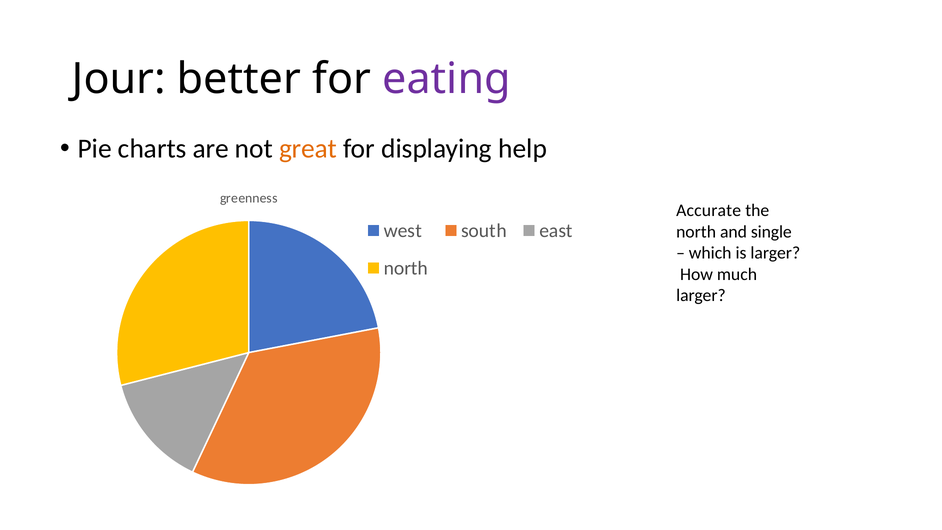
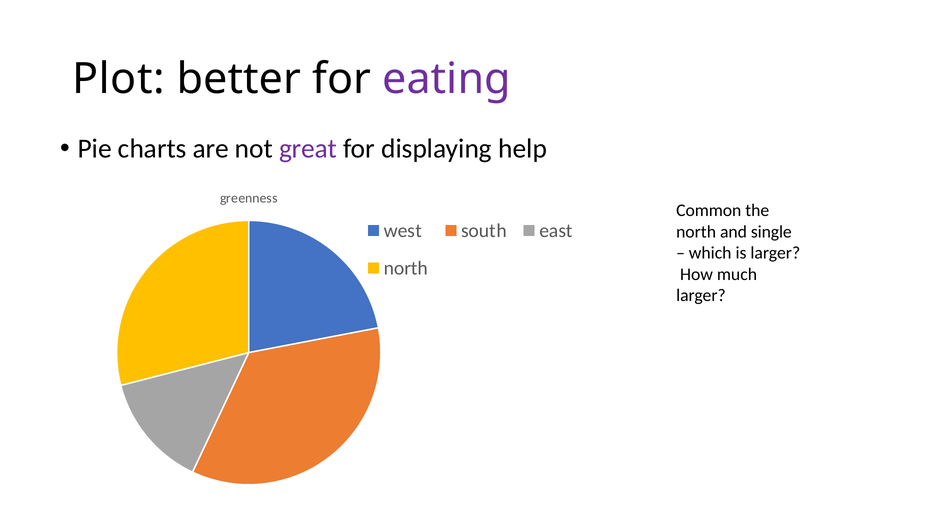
Jour: Jour -> Plot (118, 79)
great colour: orange -> purple (308, 149)
Accurate: Accurate -> Common (709, 211)
